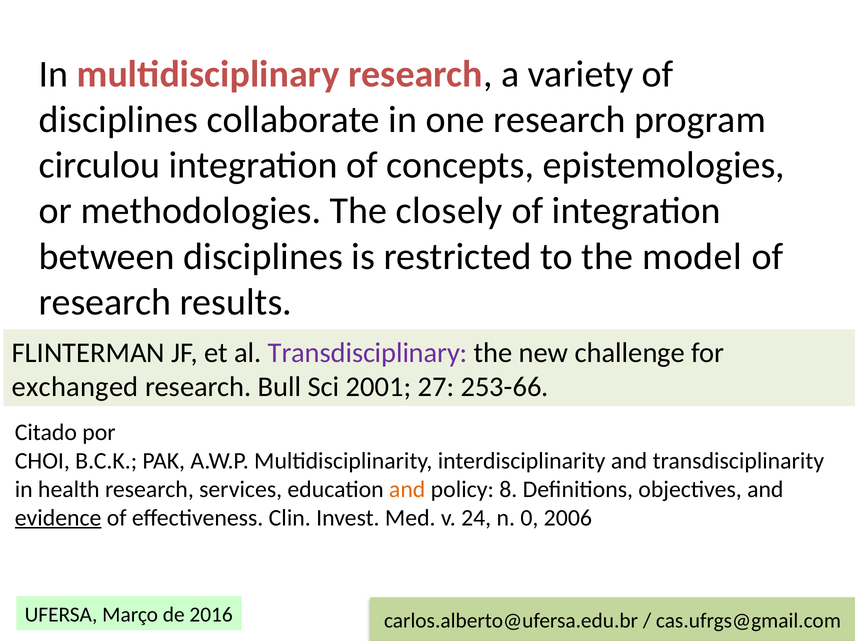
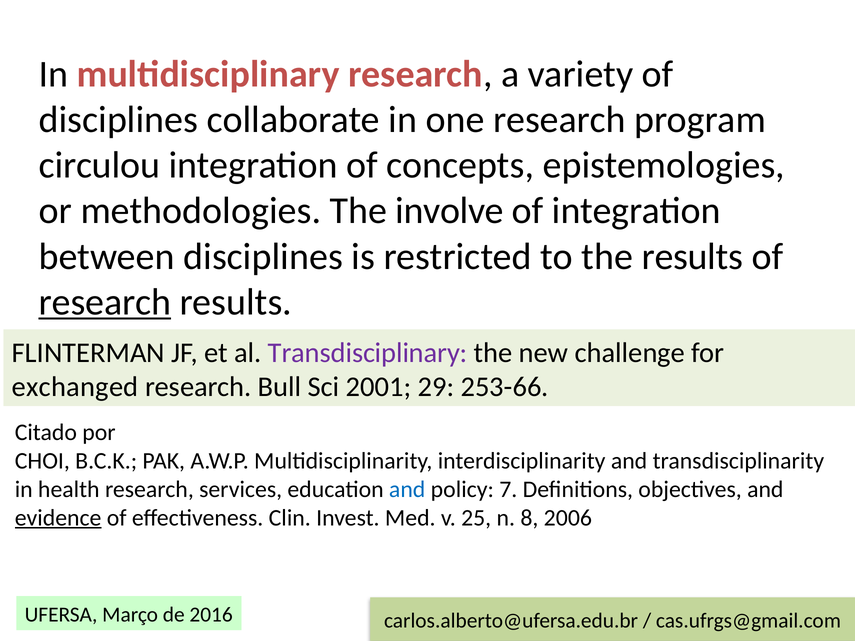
closely: closely -> involve (450, 211)
the model: model -> results (692, 257)
research underline: none -> present (105, 302)
27: 27 -> 29 (436, 387)
and colour: orange -> blue (407, 489)
8: 8 -> 7 (508, 489)
24: 24 -> 25 (476, 518)
0: 0 -> 8 (529, 518)
